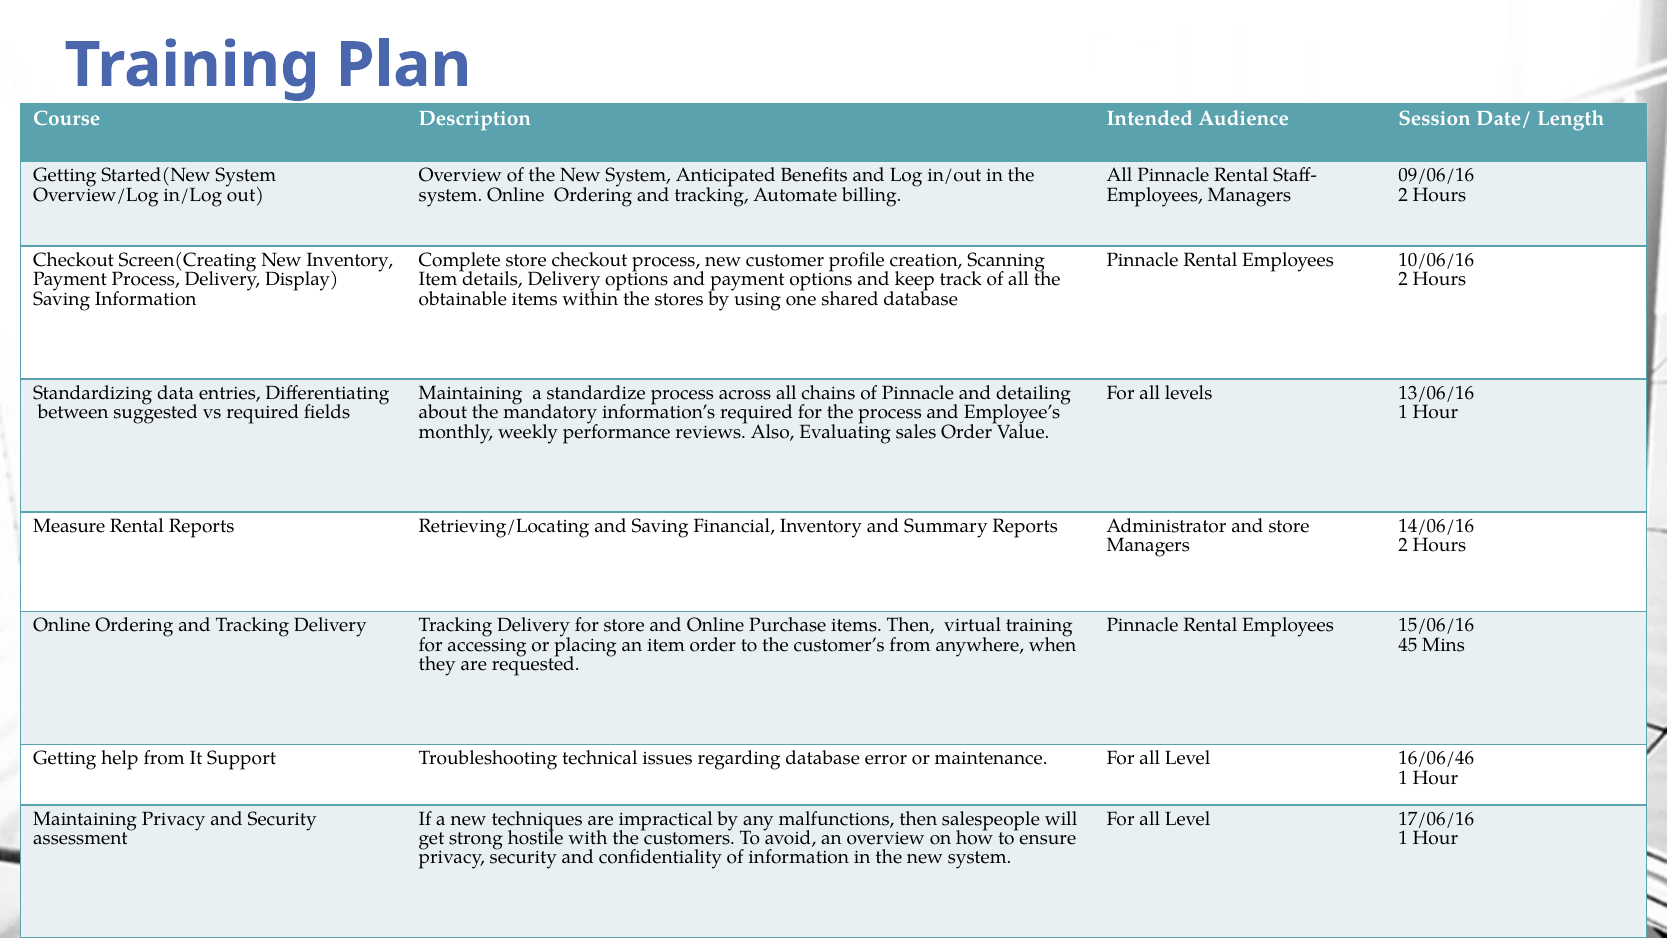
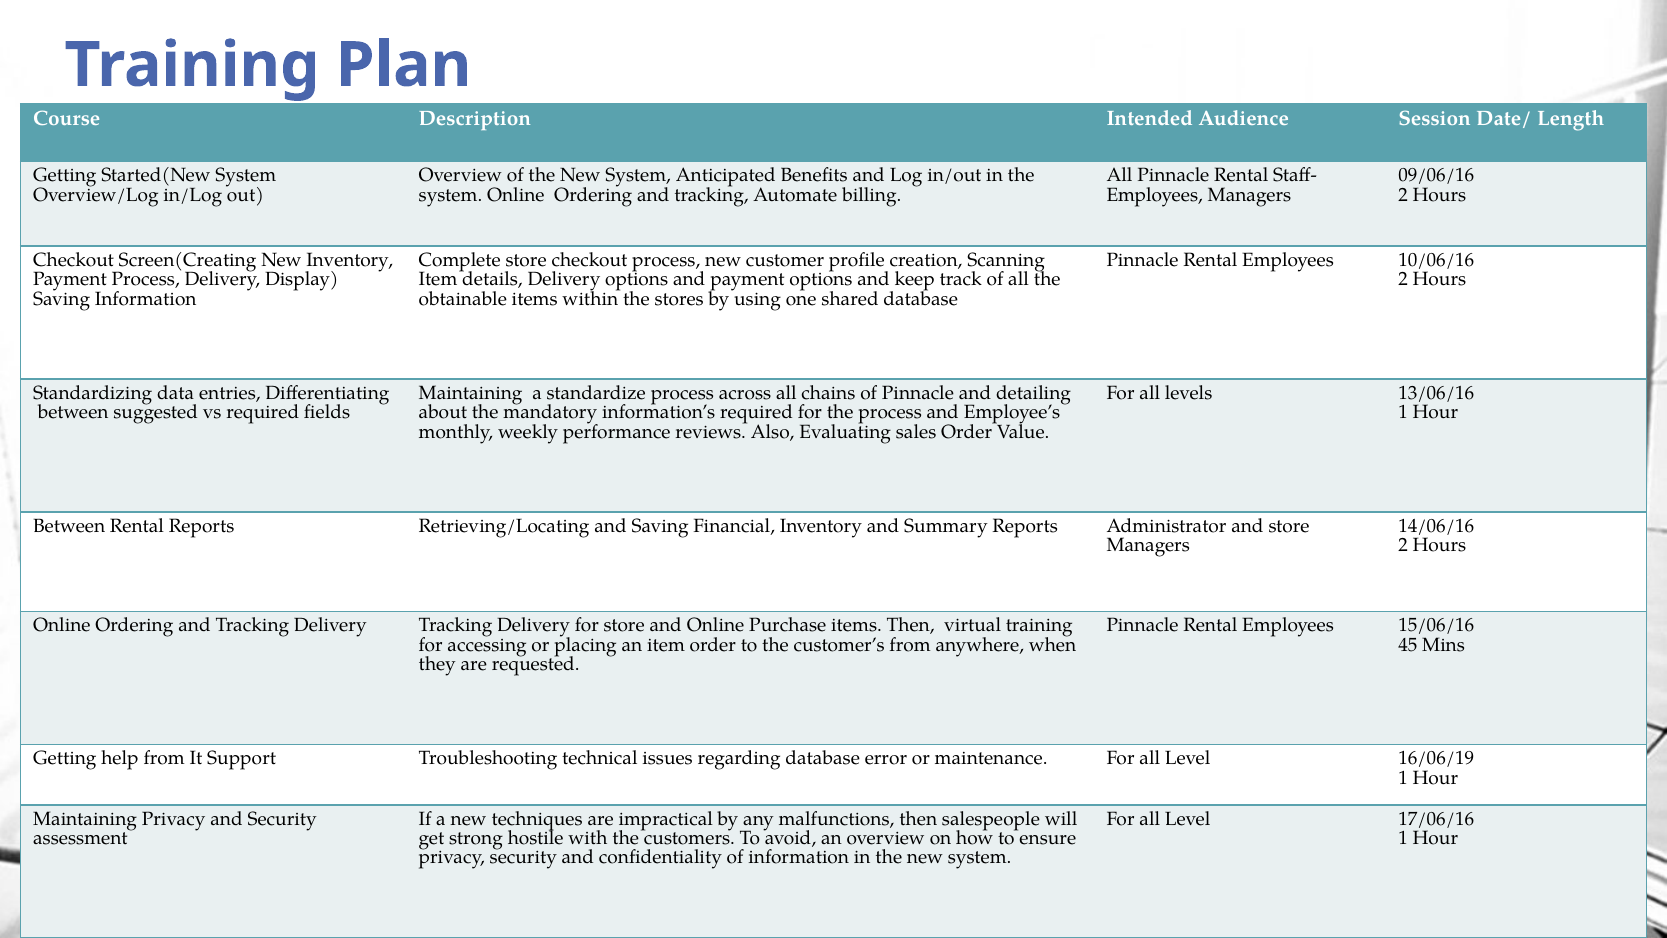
Measure: Measure -> Between (69, 526)
16/06/46: 16/06/46 -> 16/06/19 (1436, 758)
